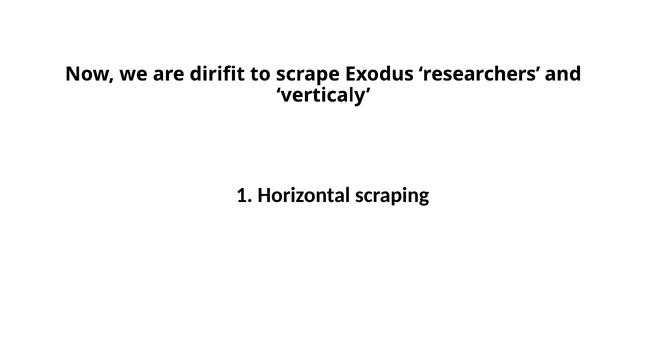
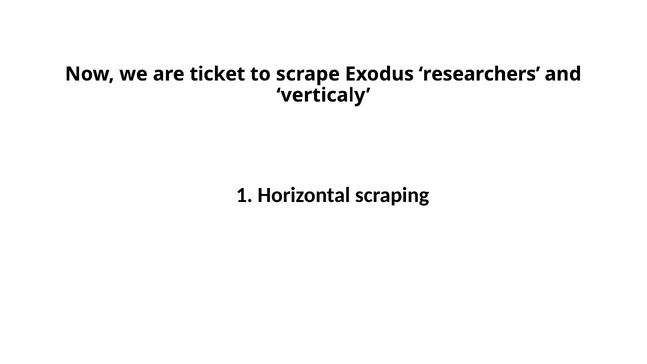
dirifit: dirifit -> ticket (217, 74)
